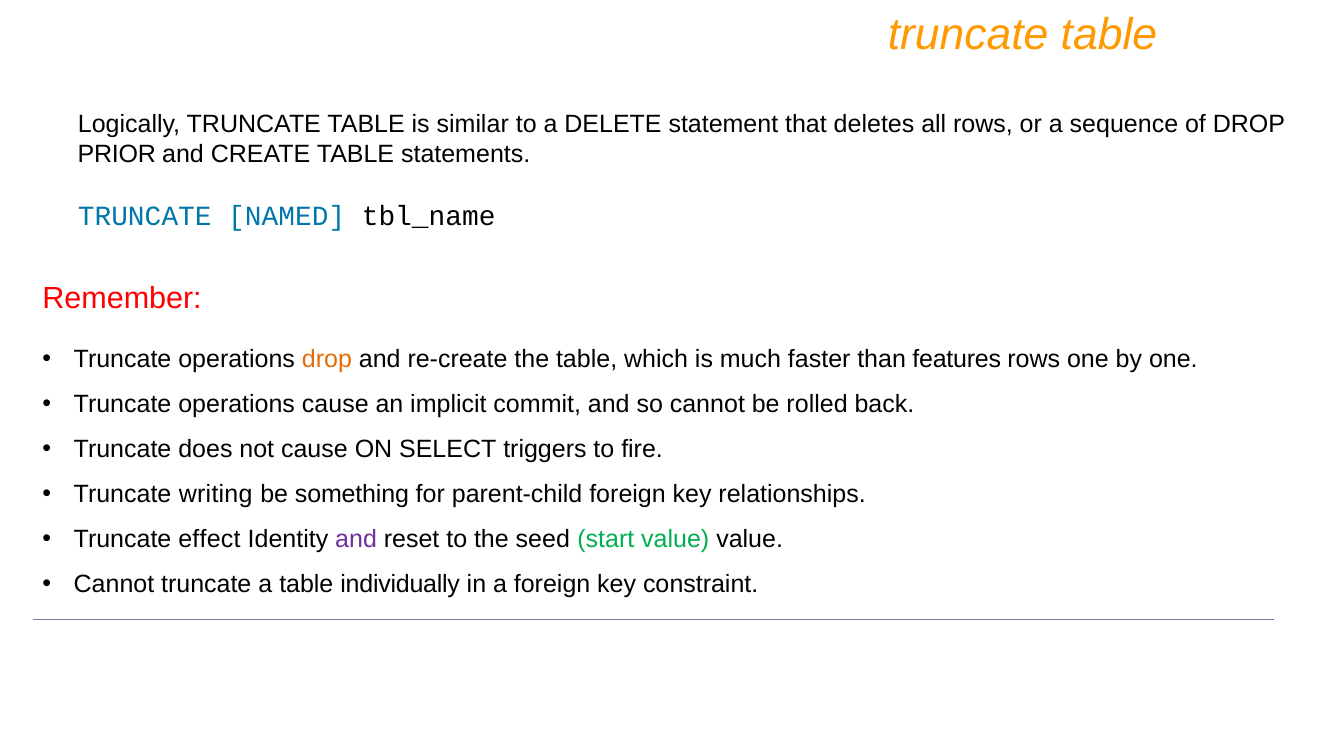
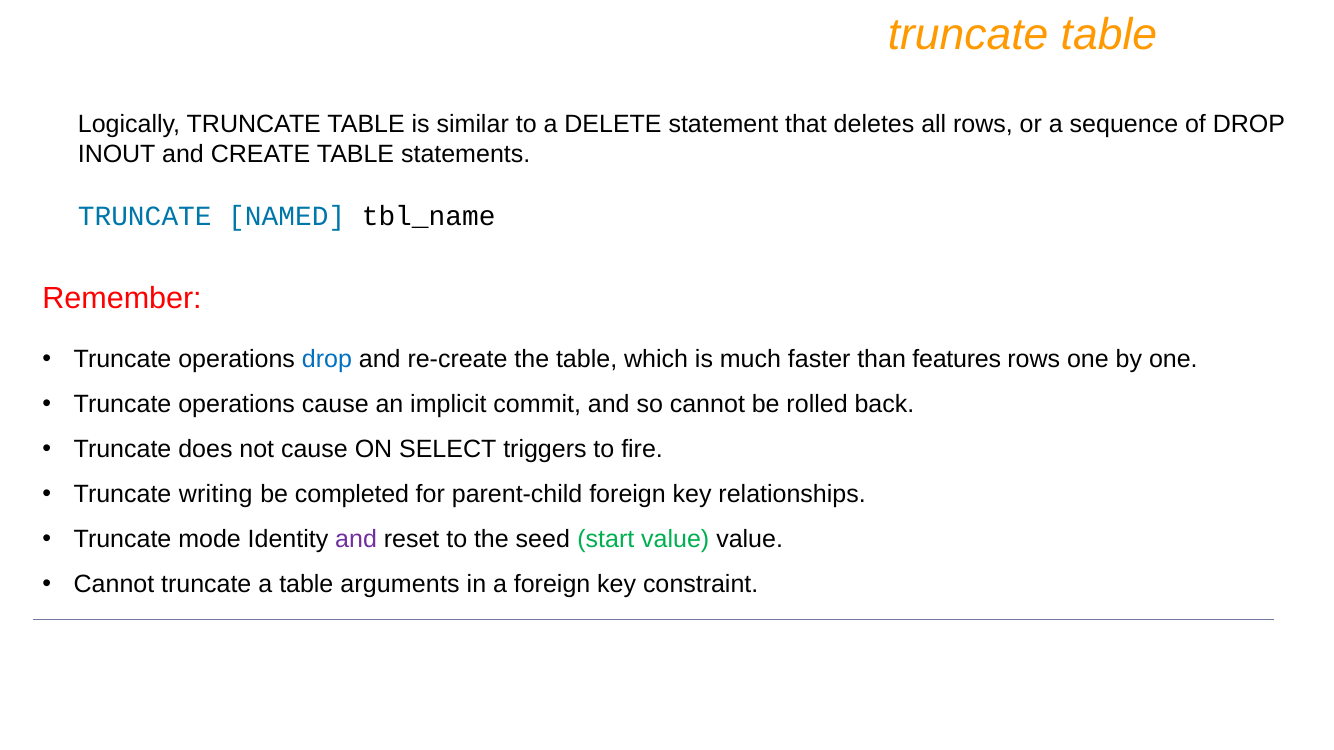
PRIOR: PRIOR -> INOUT (117, 155)
drop colour: orange -> blue (327, 359)
something: something -> completed (352, 495)
effect: effect -> mode (210, 540)
individually: individually -> arguments (400, 585)
